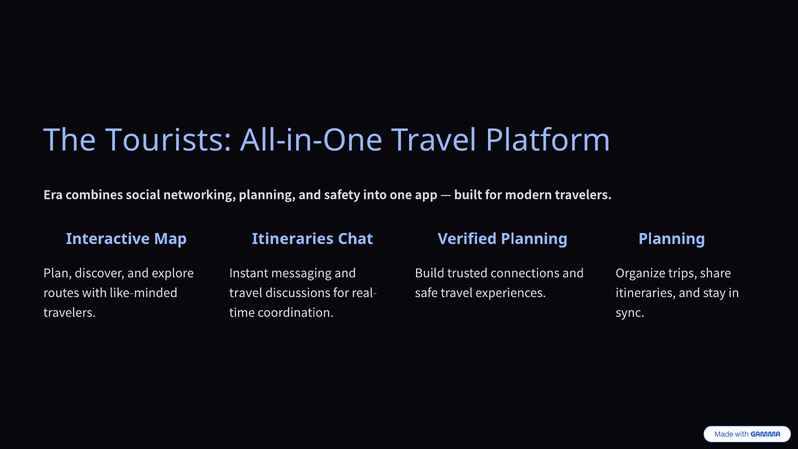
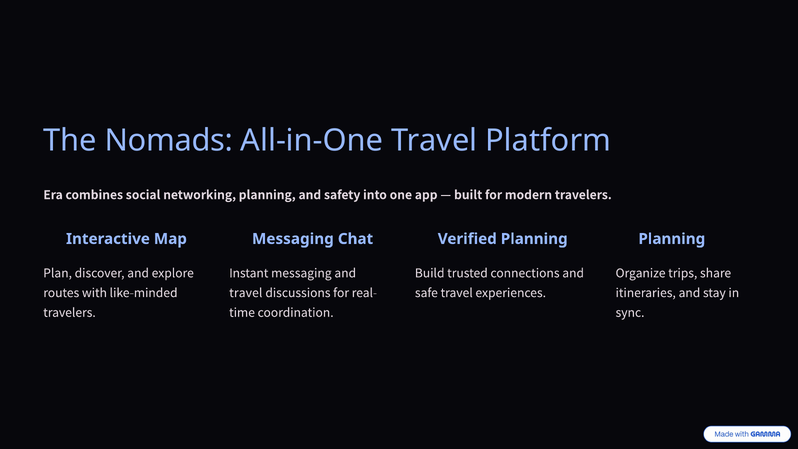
Tourists: Tourists -> Nomads (169, 140)
Itineraries: Itineraries -> Messaging (293, 239)
